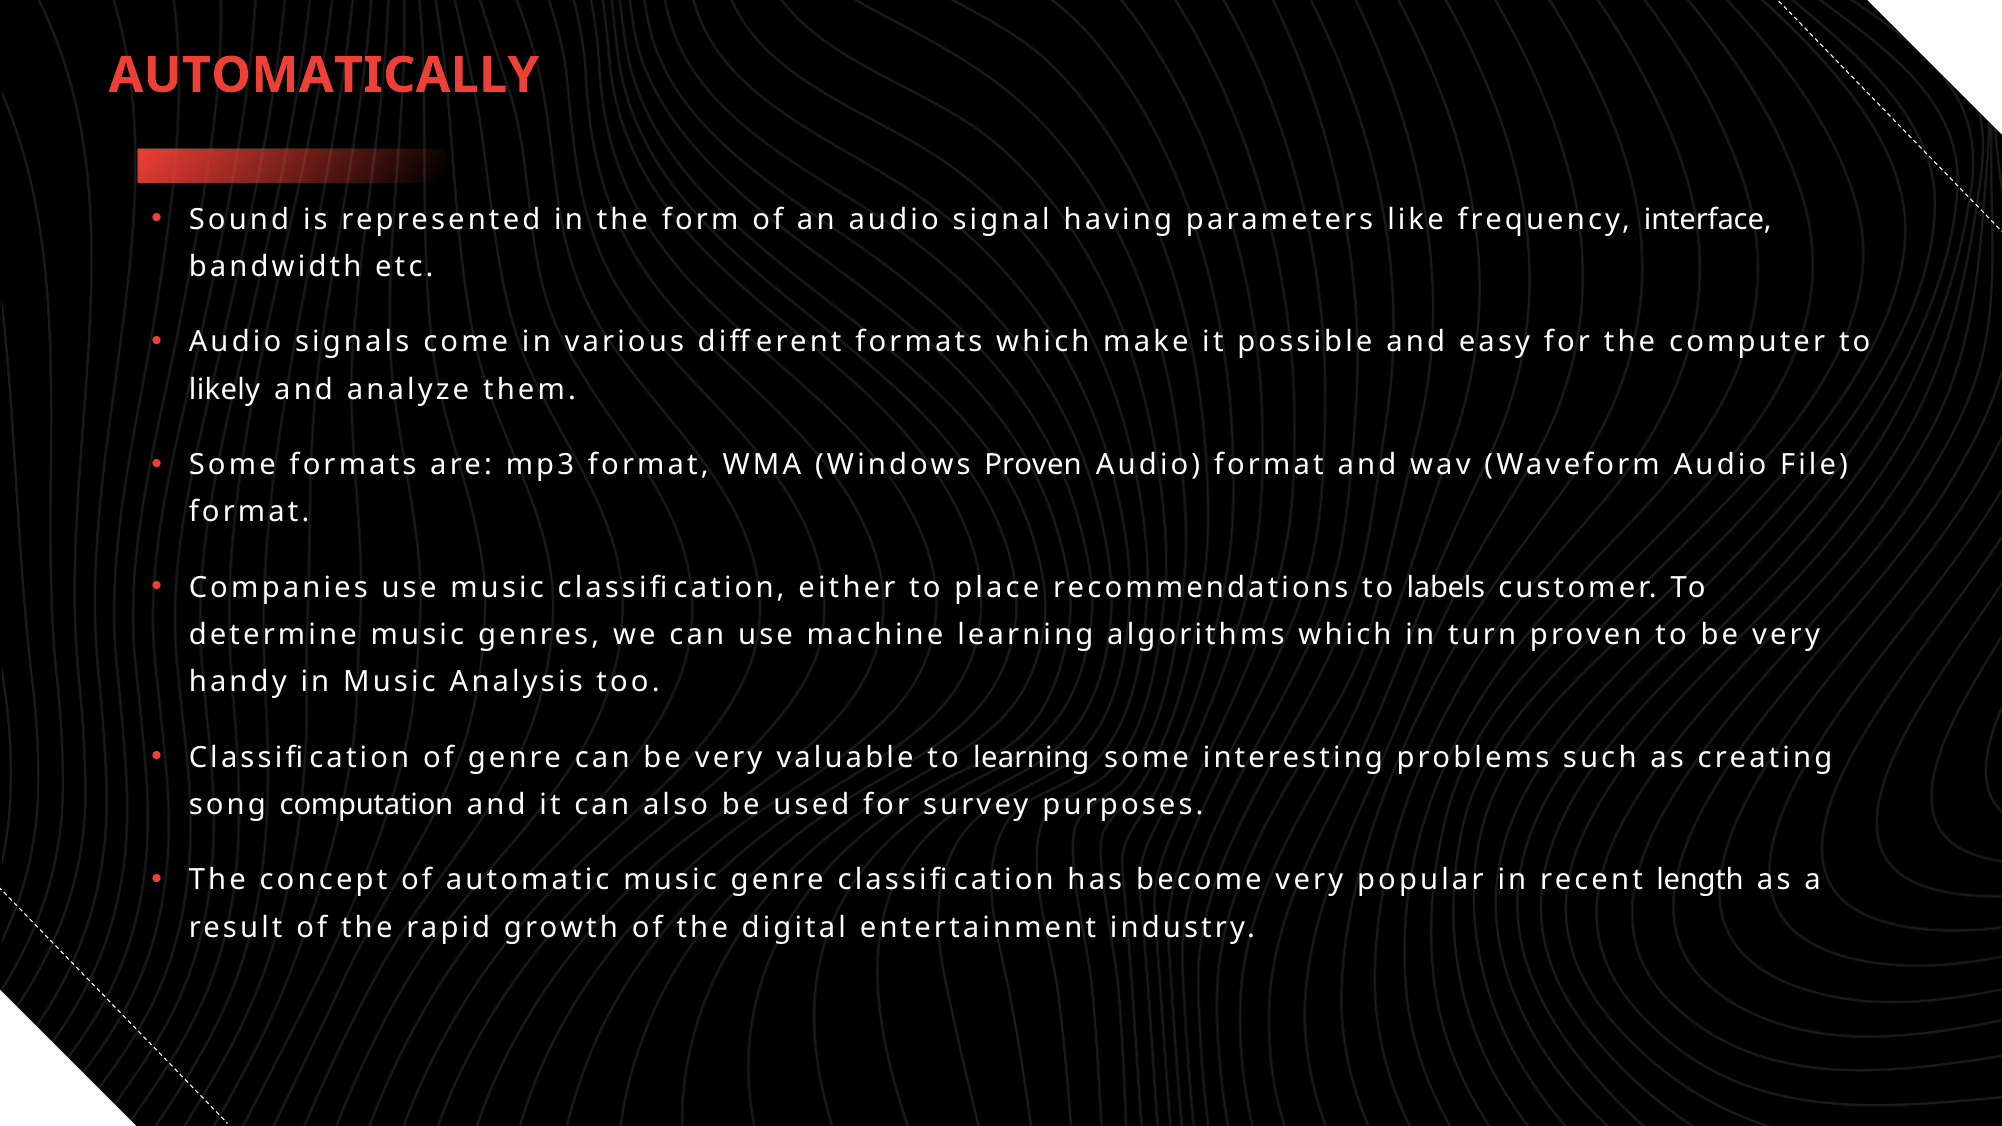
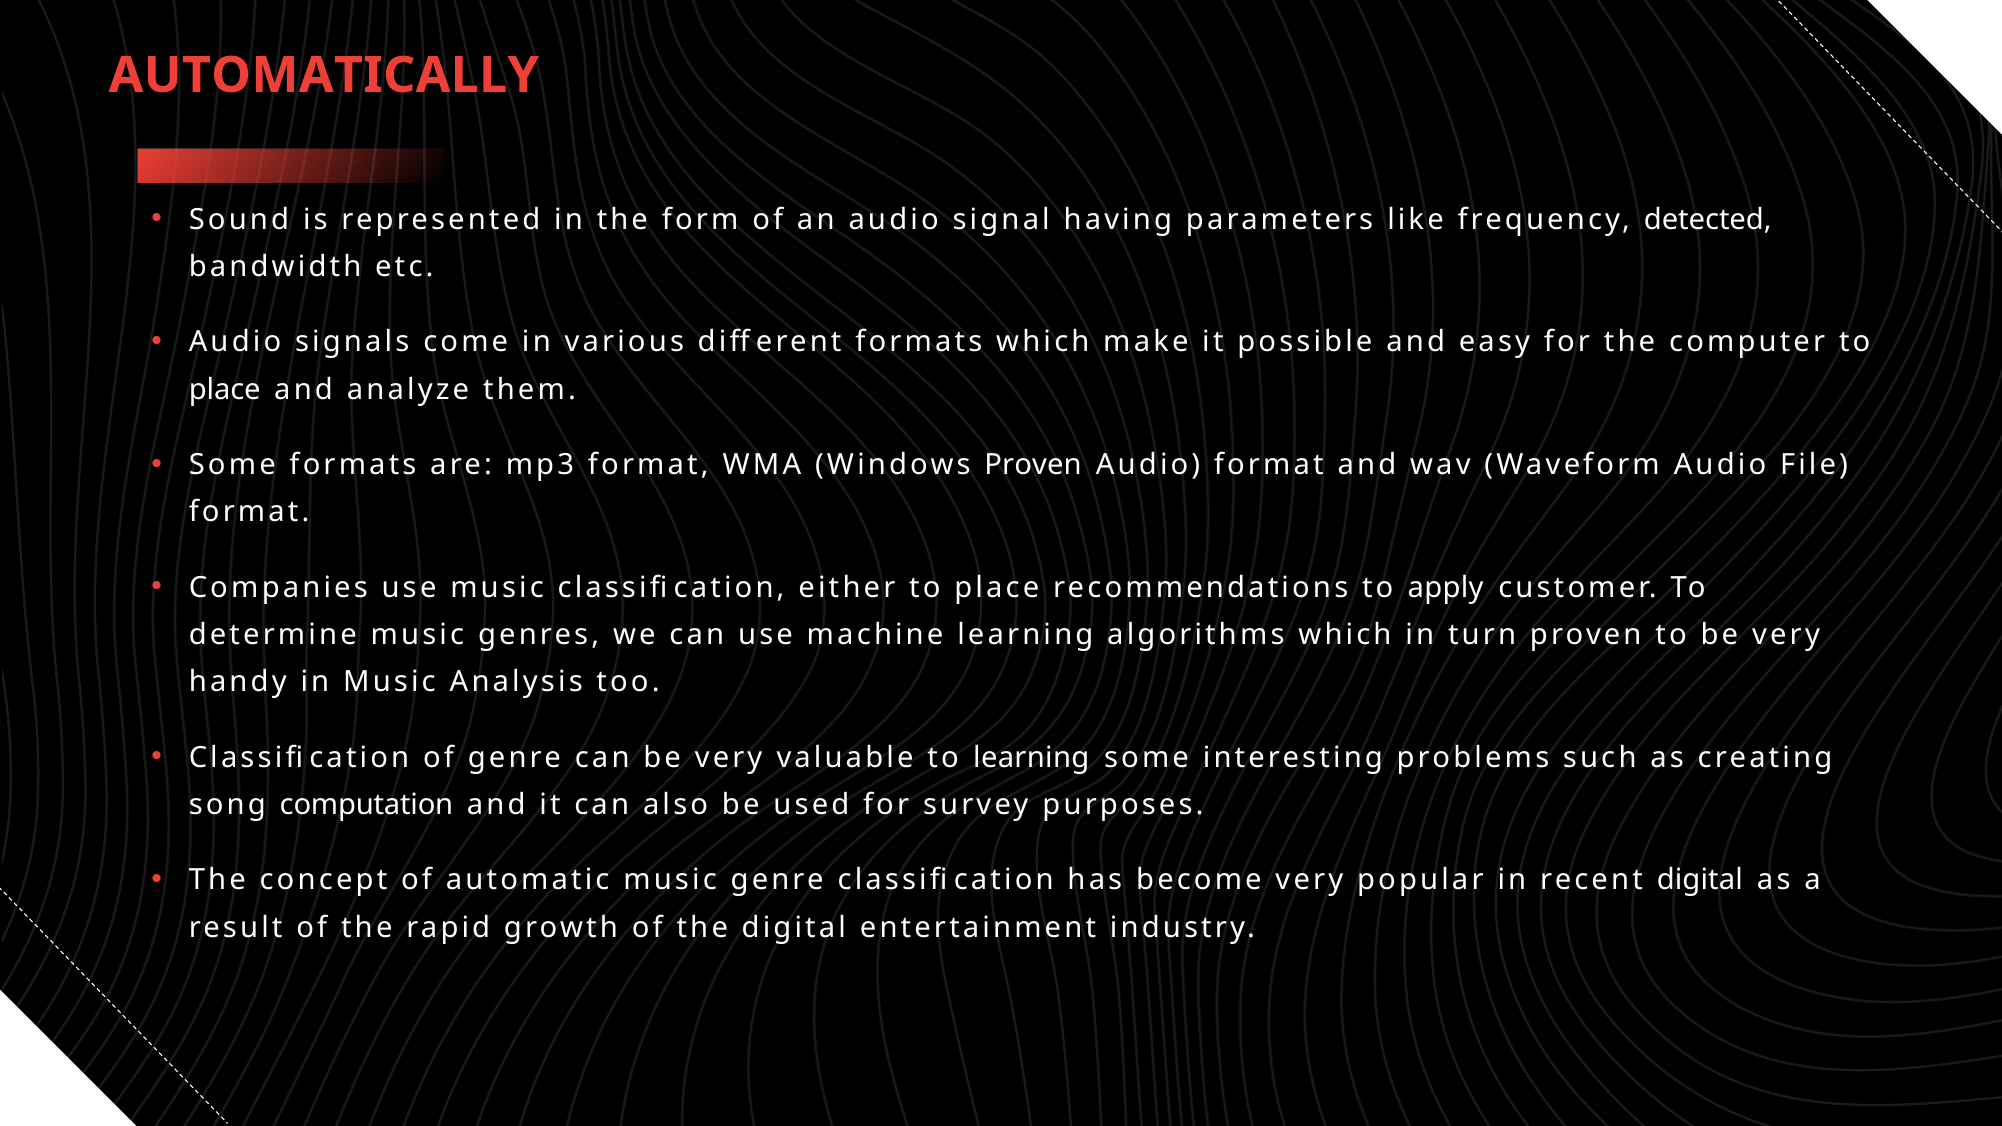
interface: interface -> detected (1708, 219)
likely: likely -> place (225, 389)
labels: labels -> apply (1446, 588)
recent length: length -> digital (1700, 880)
